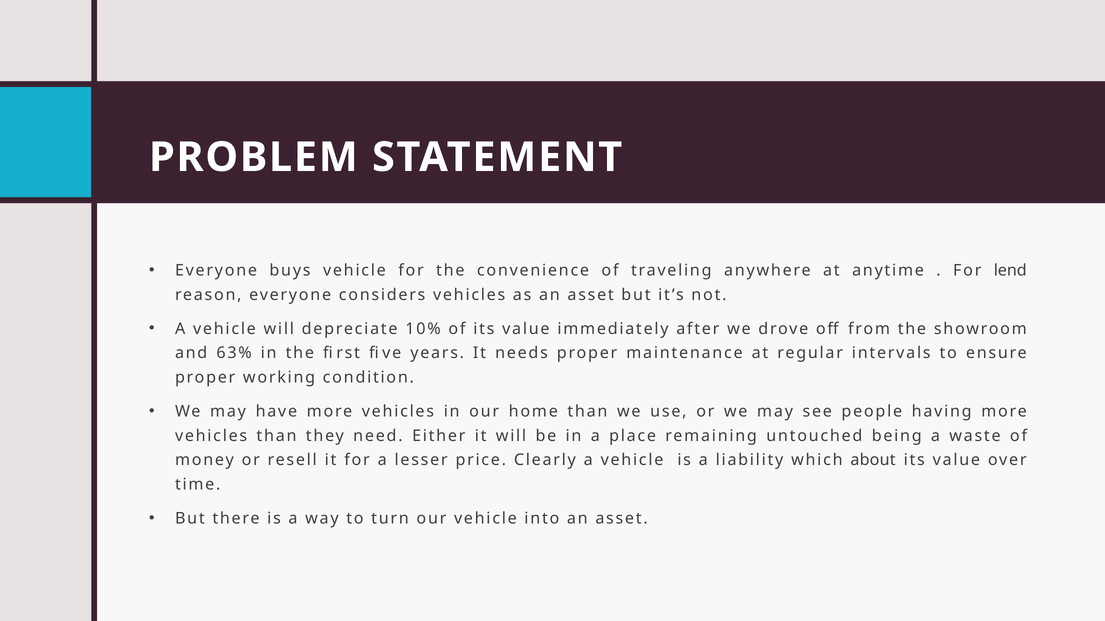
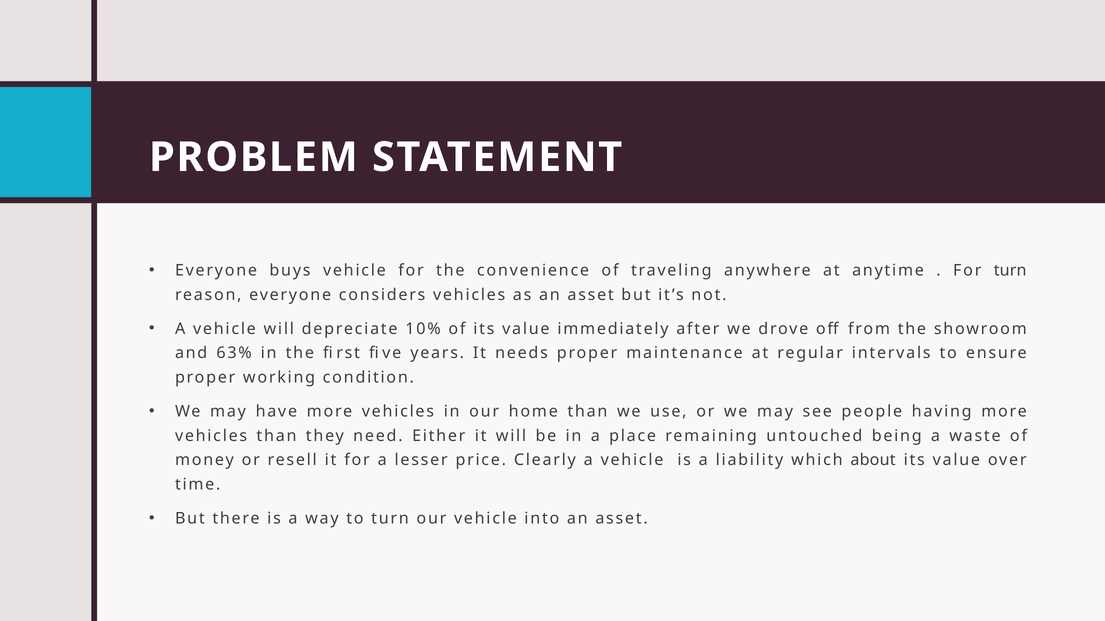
For lend: lend -> turn (1010, 271)
